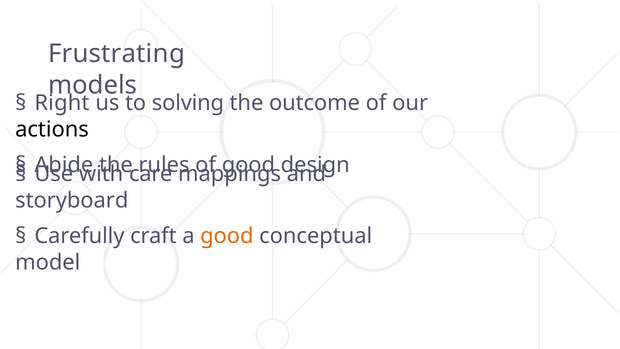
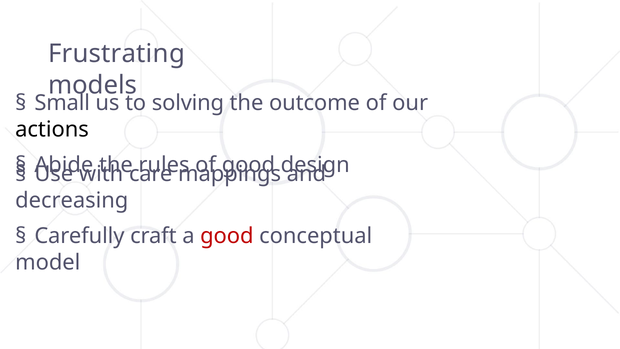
Right: Right -> Small (62, 103)
storyboard: storyboard -> decreasing (72, 201)
good colour: orange -> red (227, 236)
